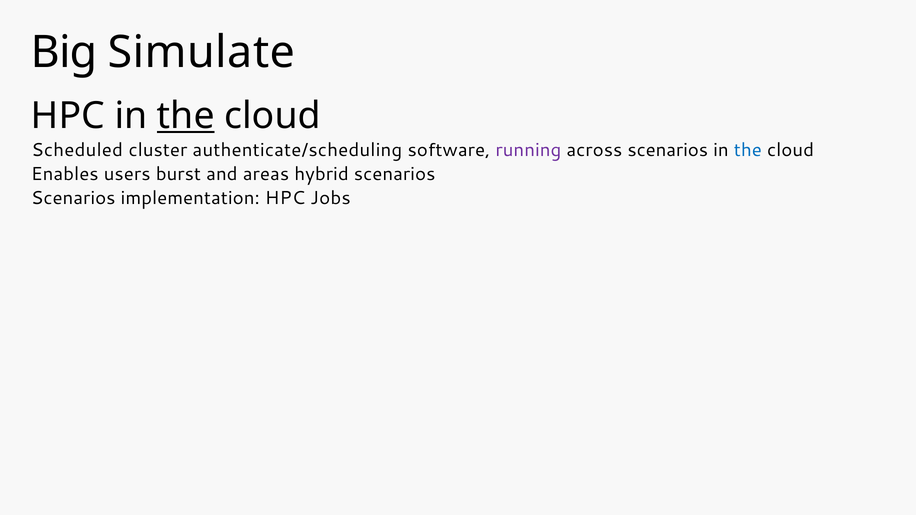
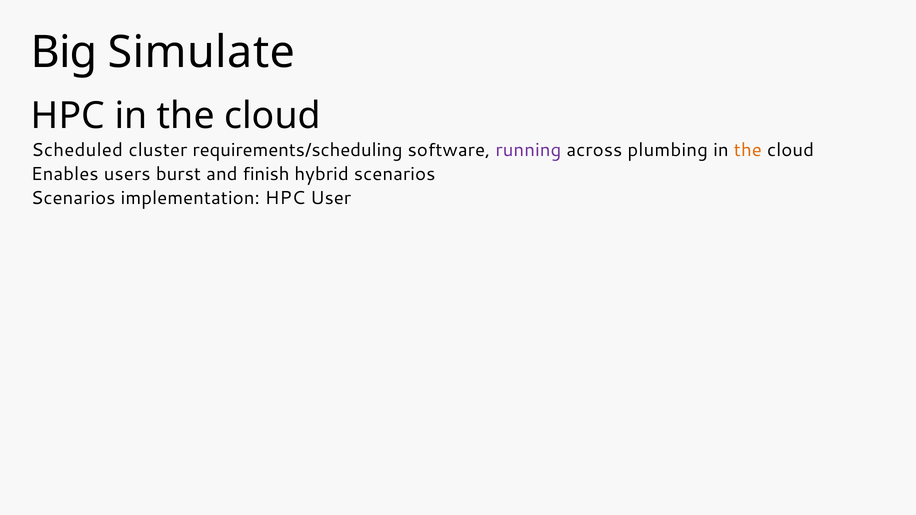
the underline: present -> none (186, 116)
authenticate/scheduling: authenticate/scheduling -> requirements/scheduling (298, 150)
across scenarios: scenarios -> plumbing (668, 150)
the colour: blue -> orange (748, 150)
areas: areas -> finish (266, 174)
Jobs: Jobs -> User (331, 198)
